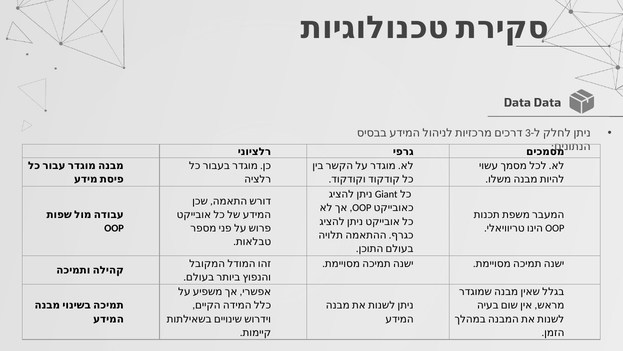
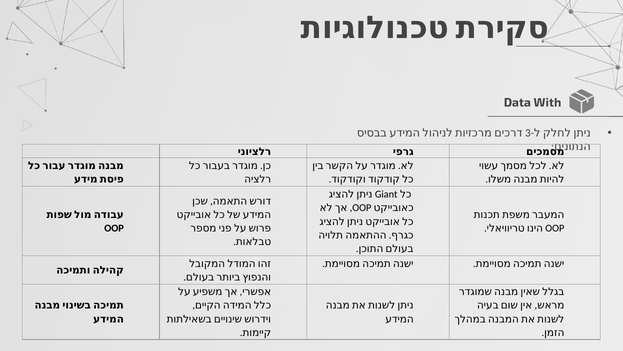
Data Data: Data -> With (547, 102)
